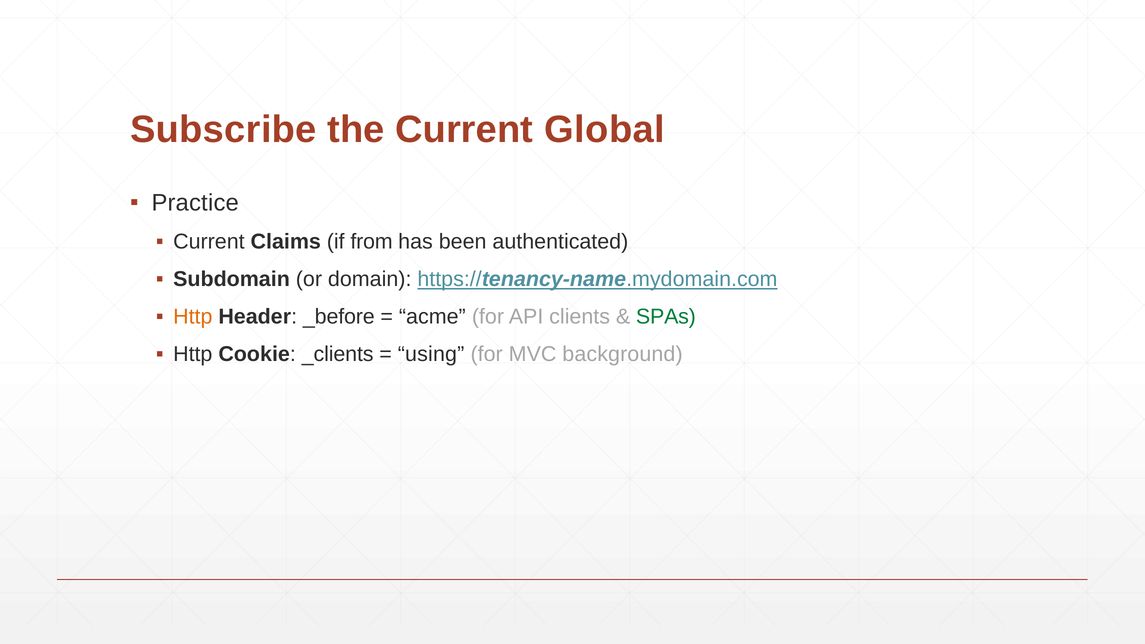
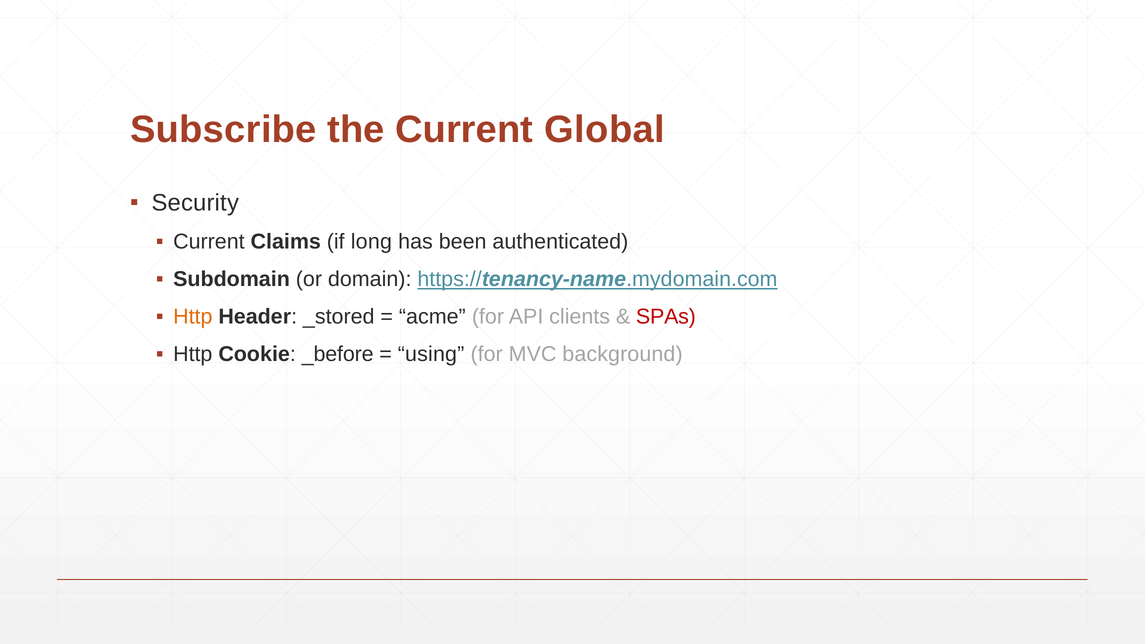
Practice: Practice -> Security (195, 203)
from: from -> long (371, 242)
_before: _before -> _stored (339, 317)
SPAs colour: green -> red (666, 317)
_clients: _clients -> _before (338, 354)
